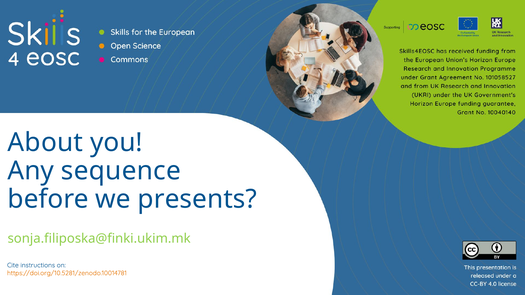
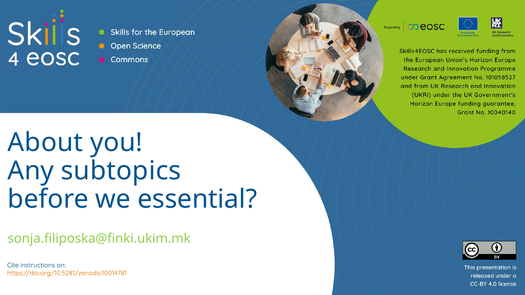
sequence: sequence -> subtopics (121, 171)
presents: presents -> essential (197, 199)
